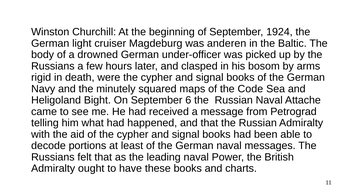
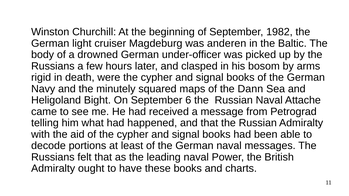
1924: 1924 -> 1982 (279, 32)
Code: Code -> Dann (250, 89)
